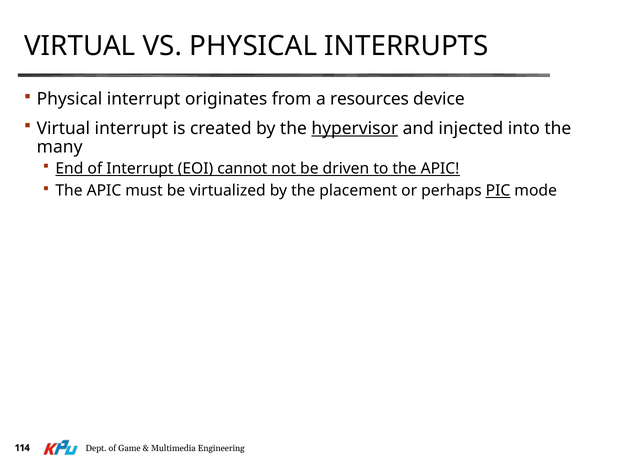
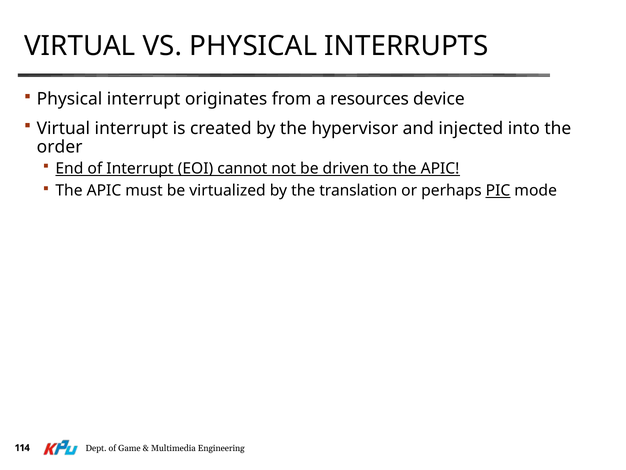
hypervisor underline: present -> none (355, 128)
many: many -> order (60, 147)
placement: placement -> translation (358, 190)
